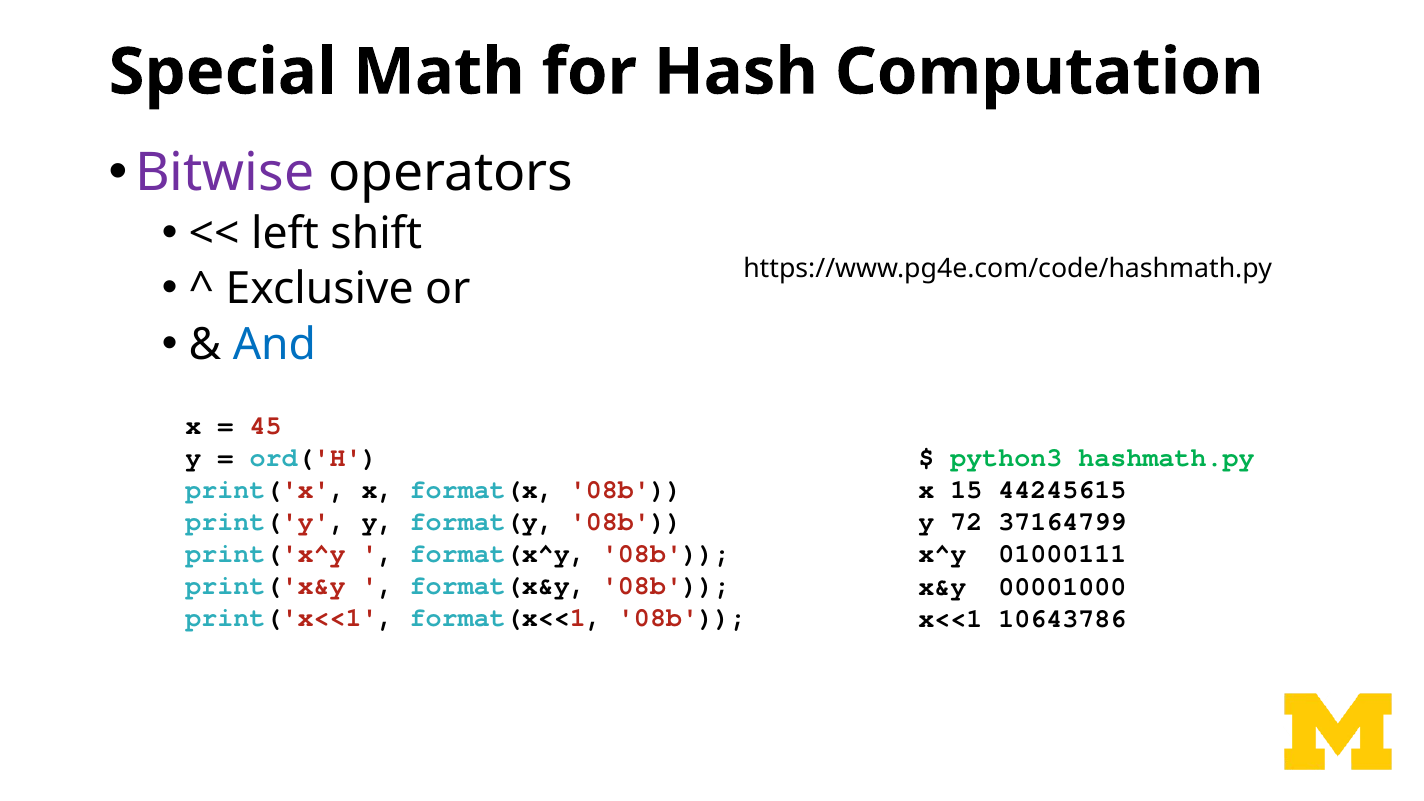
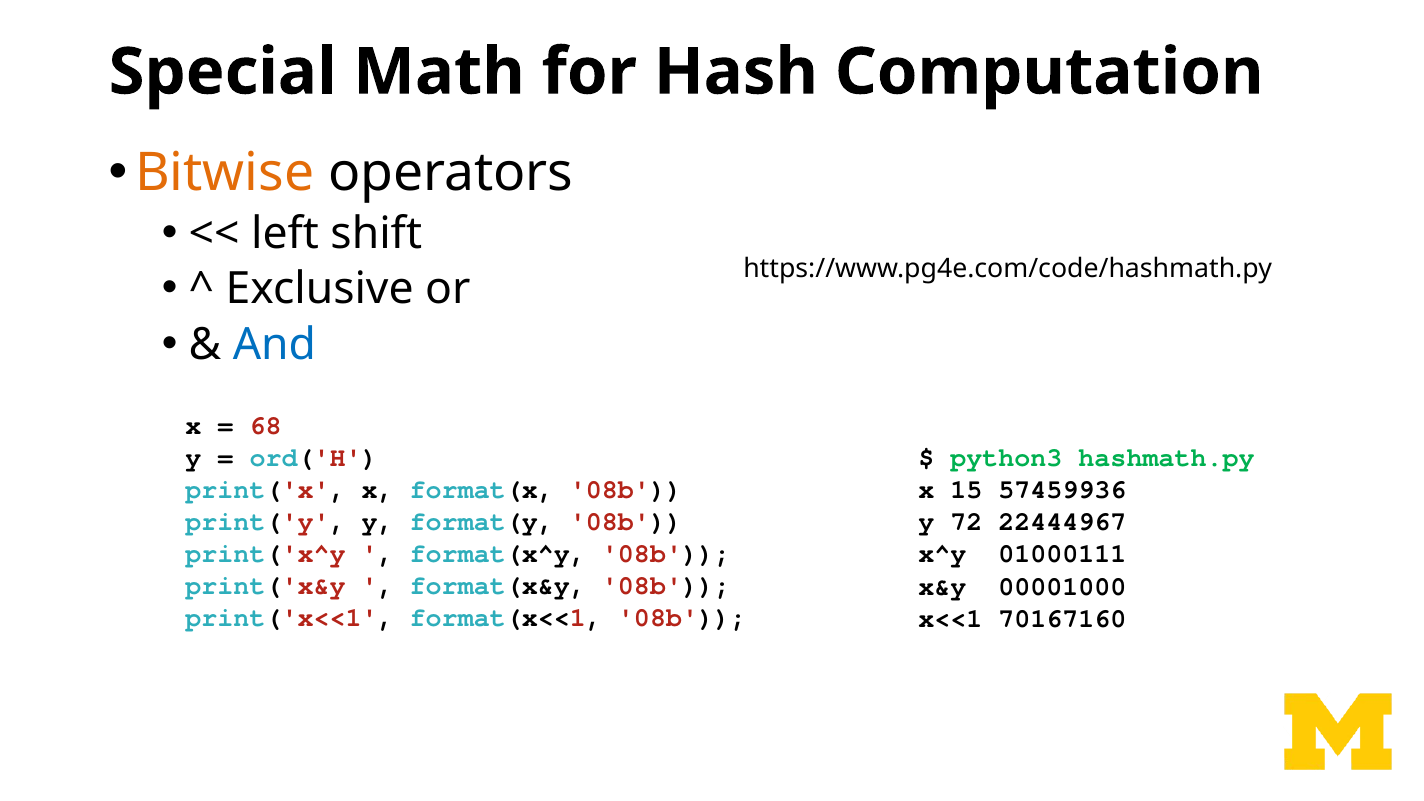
Bitwise colour: purple -> orange (225, 173)
45: 45 -> 68 (266, 426)
44245615: 44245615 -> 57459936 (1062, 490)
37164799: 37164799 -> 22444967 (1062, 522)
10643786: 10643786 -> 70167160 (1062, 618)
